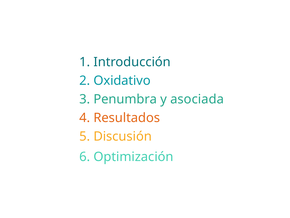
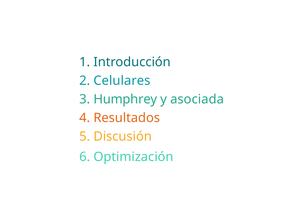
Oxidativo: Oxidativo -> Celulares (122, 80)
Penumbra: Penumbra -> Humphrey (125, 99)
